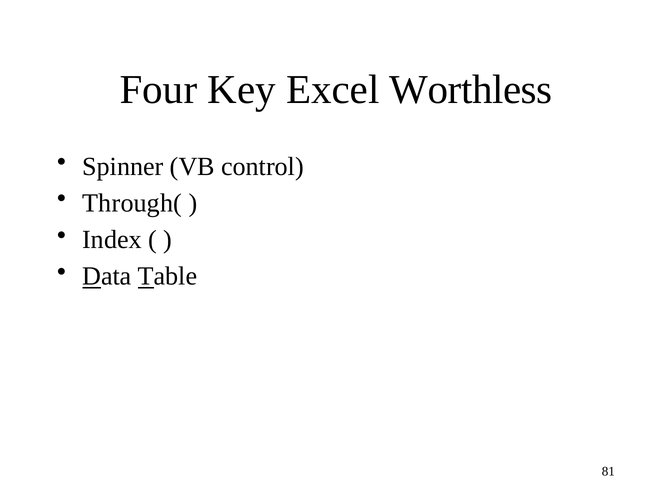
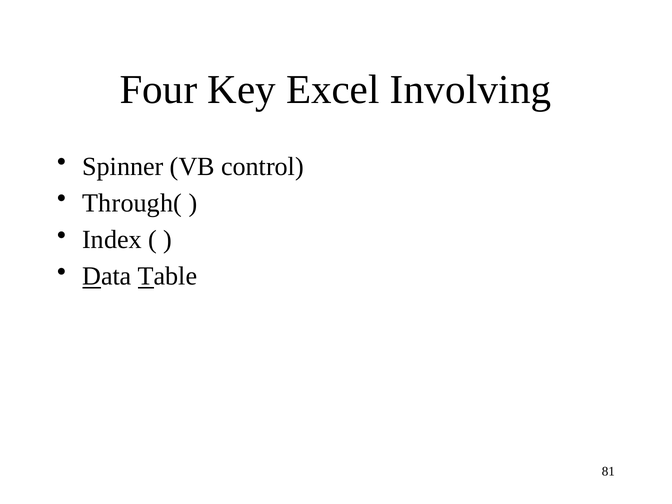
Worthless: Worthless -> Involving (471, 90)
